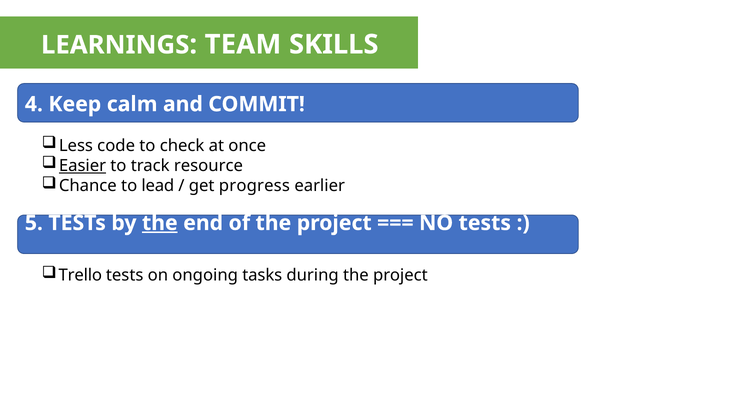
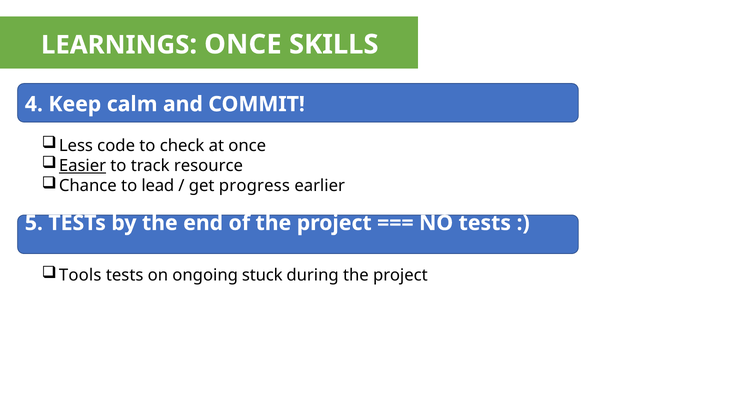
LEARNINGS TEAM: TEAM -> ONCE (243, 44)
the underline: present -> none (160, 223)
Trello: Trello -> Tools (80, 275)
tasks: tasks -> stuck (262, 275)
